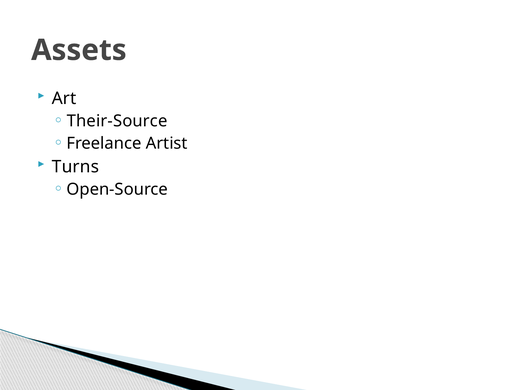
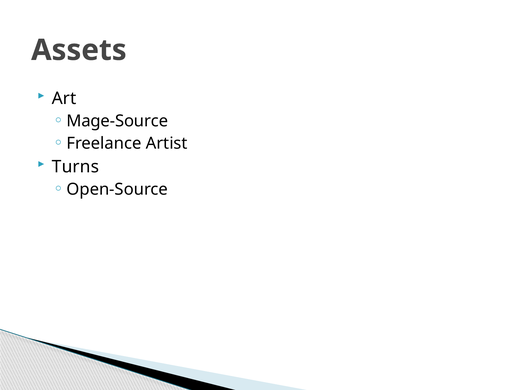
Their-Source: Their-Source -> Mage-Source (117, 121)
